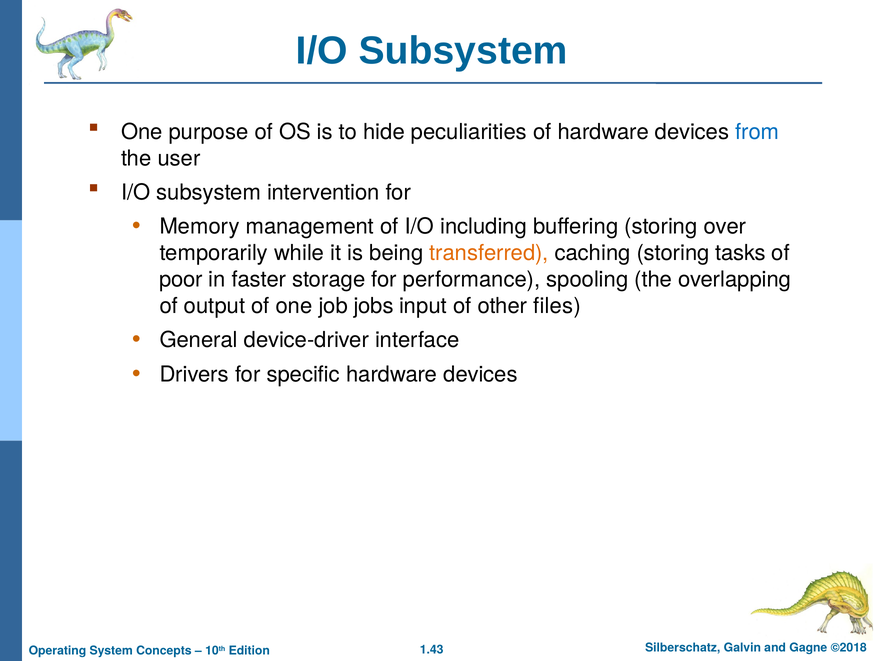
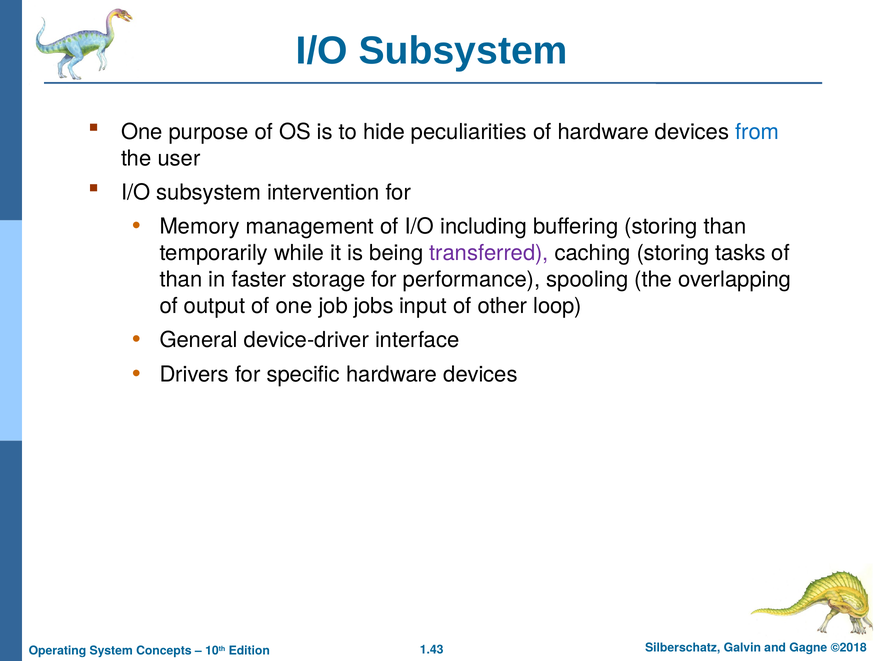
storing over: over -> than (725, 227)
transferred colour: orange -> purple (489, 253)
poor: poor -> than (181, 279)
files: files -> loop (557, 306)
